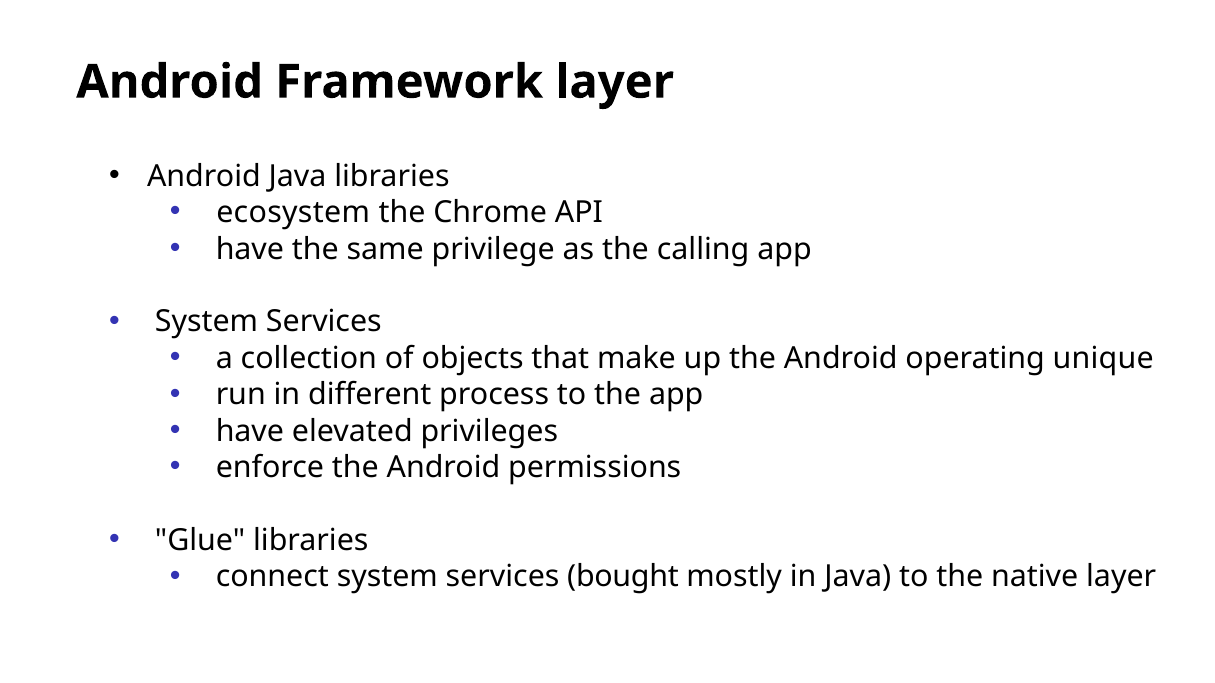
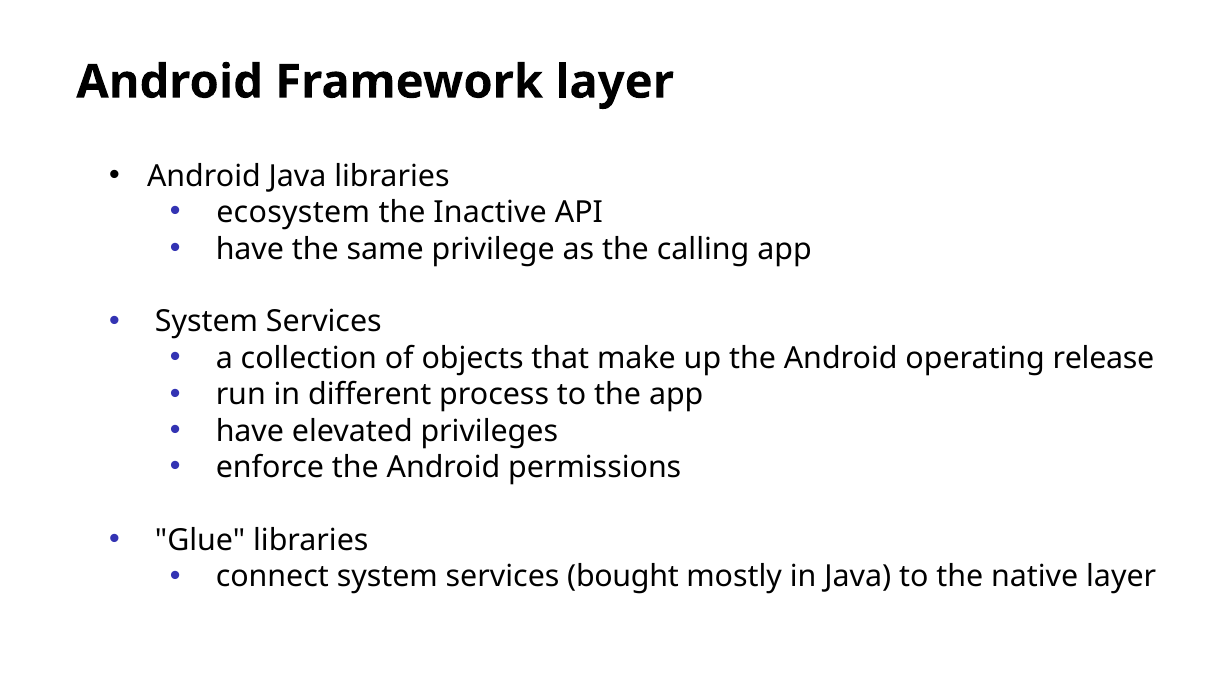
Chrome: Chrome -> Inactive (490, 213)
unique: unique -> release (1103, 359)
